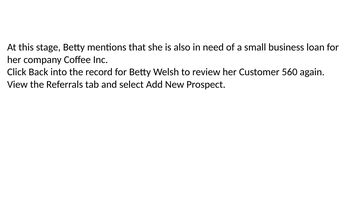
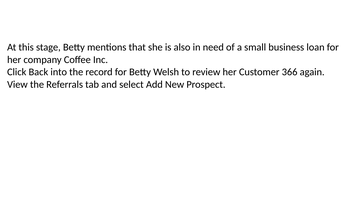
560: 560 -> 366 (290, 72)
